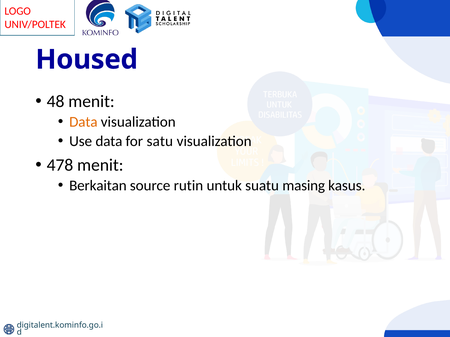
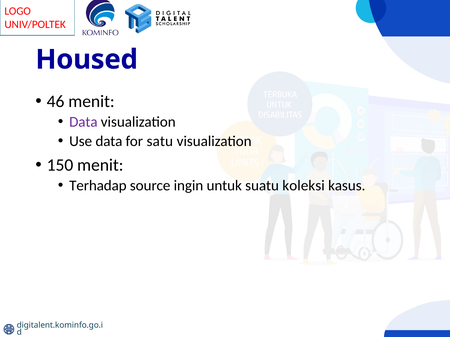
48: 48 -> 46 (56, 101)
Data colour: orange -> purple (83, 122)
478: 478 -> 150 (60, 165)
Berkaitan: Berkaitan -> Terhadap (98, 186)
rutin: rutin -> ingin (188, 186)
masing: masing -> koleksi (304, 186)
